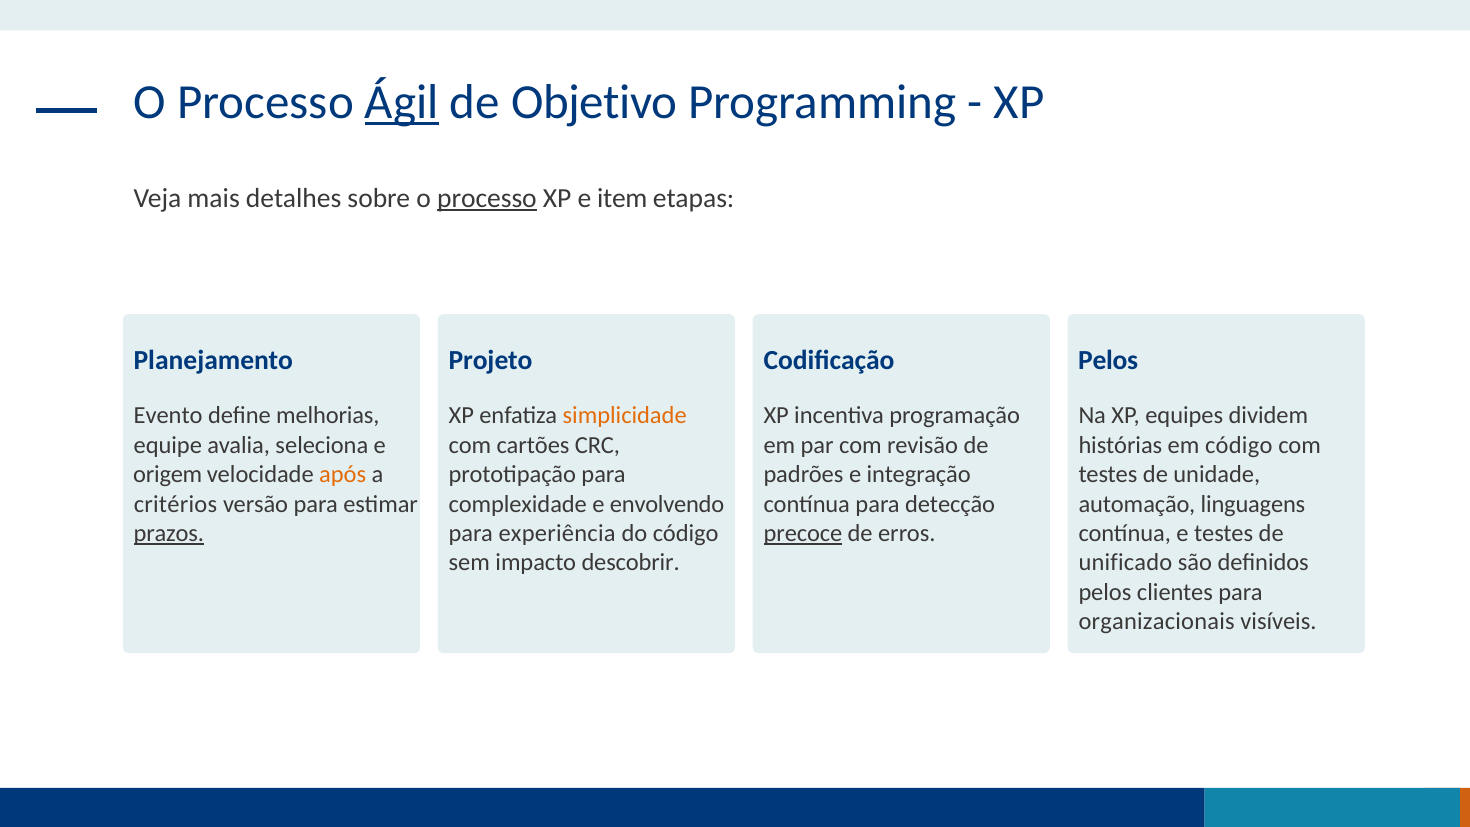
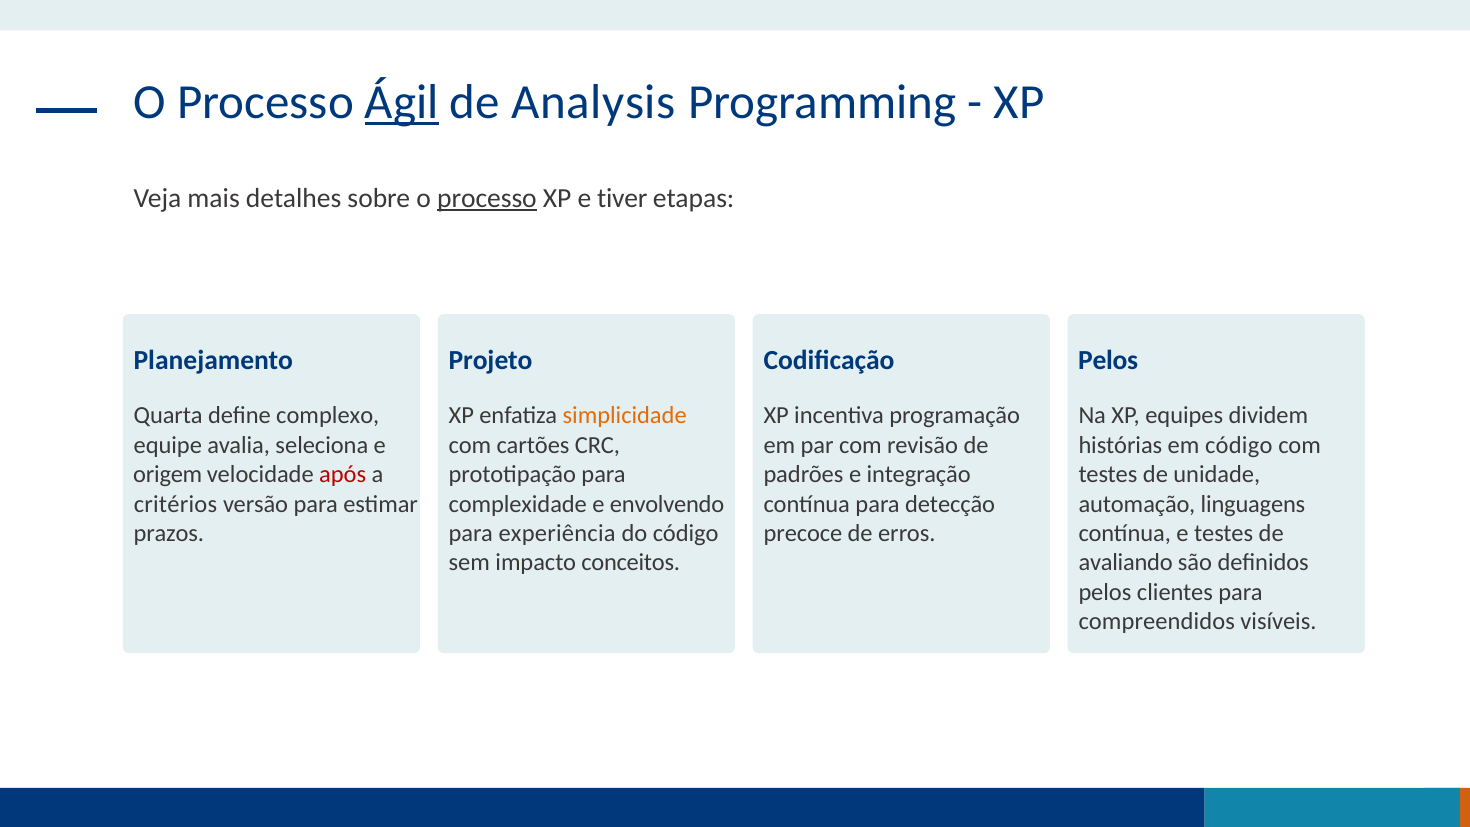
Objetivo: Objetivo -> Analysis (594, 102)
item: item -> tiver (622, 198)
Evento: Evento -> Quarta (168, 416)
melhorias: melhorias -> complexo (328, 416)
após colour: orange -> red (343, 474)
prazos underline: present -> none (169, 533)
precoce underline: present -> none (803, 533)
descobrir: descobrir -> conceitos (631, 563)
unificado: unificado -> avaliando (1126, 563)
organizacionais: organizacionais -> compreendidos (1157, 621)
